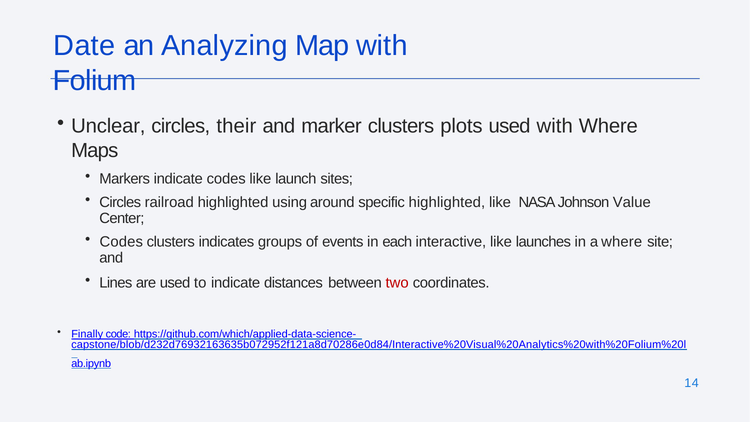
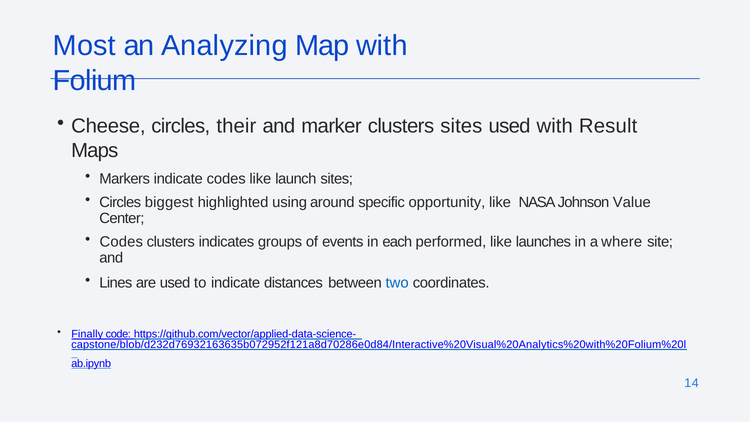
Date: Date -> Most (84, 46)
Unclear: Unclear -> Cheese (108, 126)
clusters plots: plots -> sites (461, 126)
with Where: Where -> Result (608, 126)
railroad: railroad -> biggest (169, 202)
specific highlighted: highlighted -> opportunity (447, 202)
interactive: interactive -> performed (451, 242)
two colour: red -> blue (397, 283)
https://github.com/which/applied-data-science-: https://github.com/which/applied-data-science- -> https://github.com/vector/applied-data-science- (245, 334)
